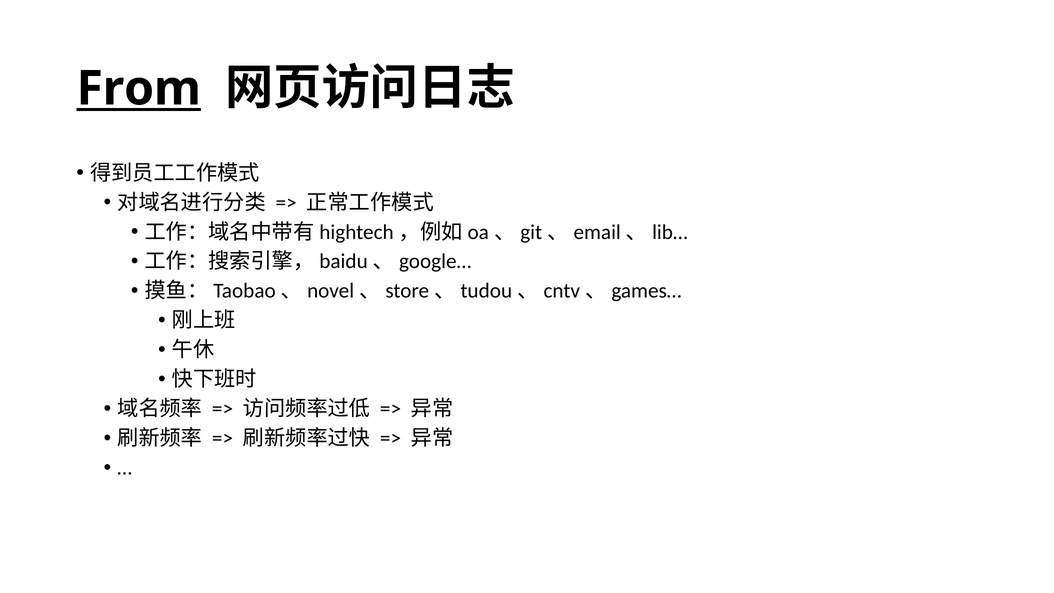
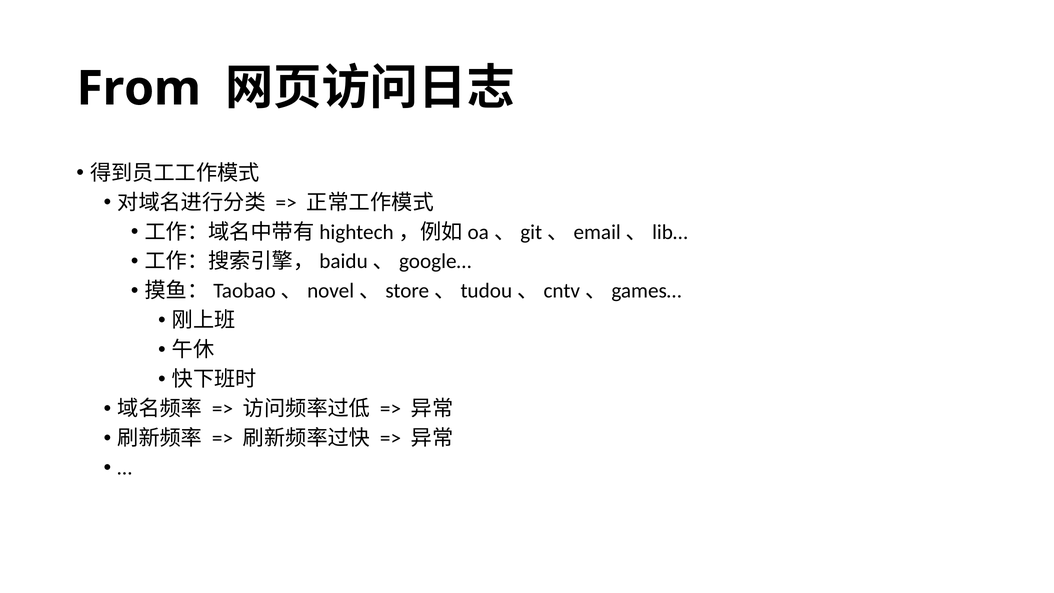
From underline: present -> none (139, 89)
